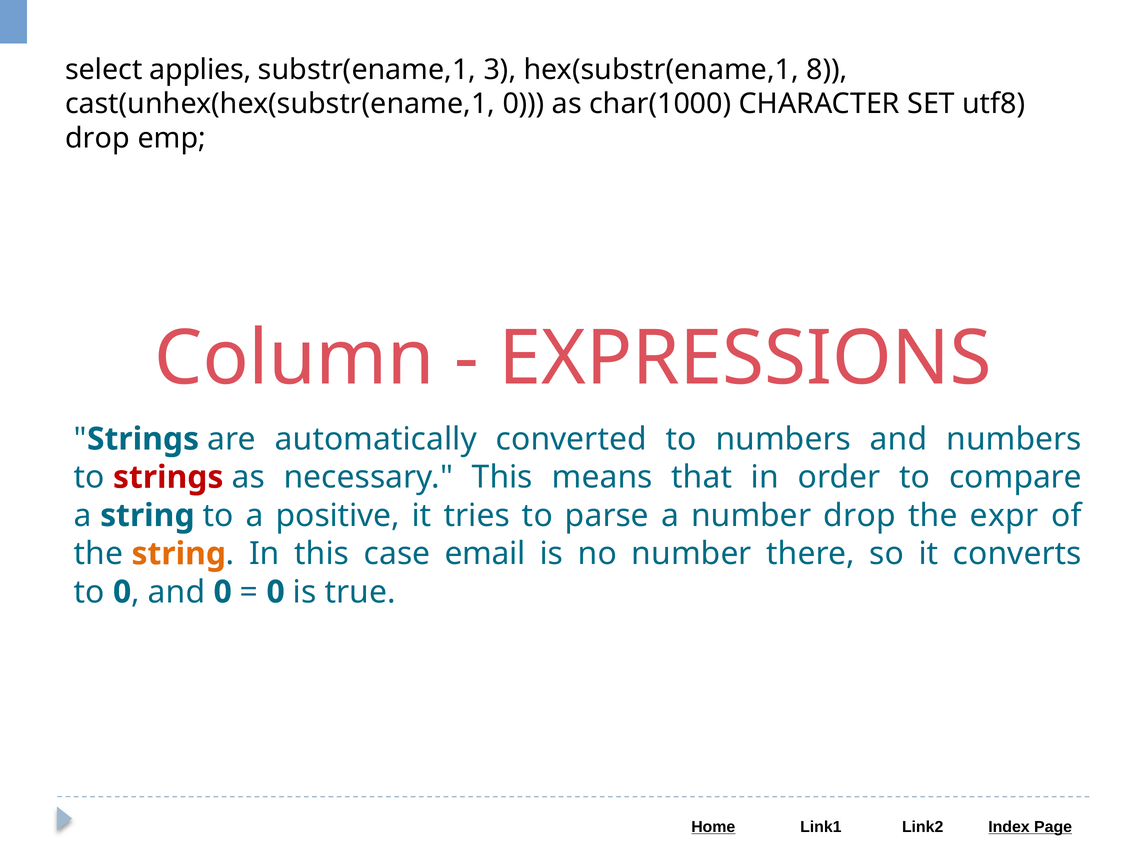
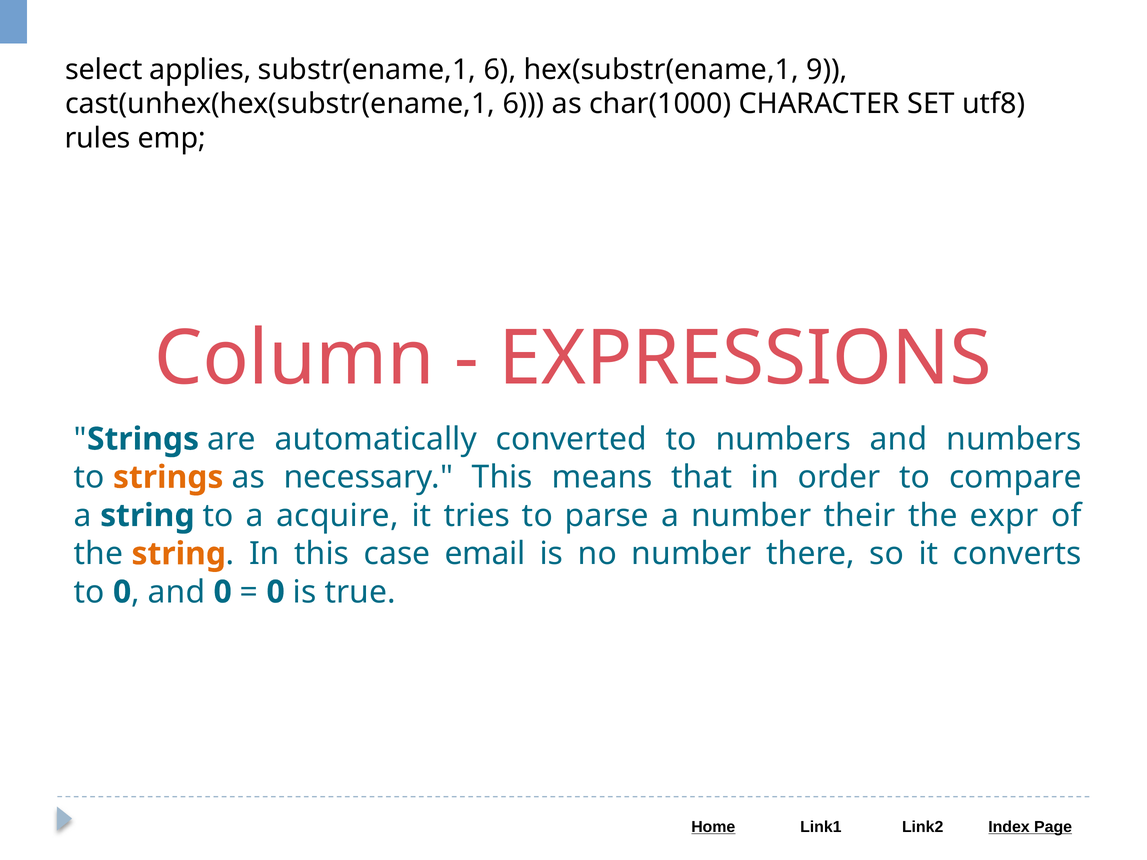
substr(ename,1 3: 3 -> 6 (500, 70)
8: 8 -> 9 (827, 70)
cast(unhex(hex(substr(ename,1 0: 0 -> 6 (524, 104)
drop: drop -> rules (98, 138)
strings colour: red -> orange (168, 477)
positive: positive -> acquire (338, 516)
number drop: drop -> their (860, 516)
